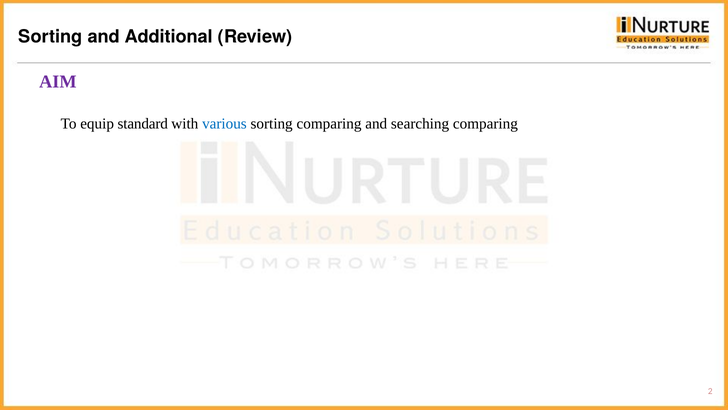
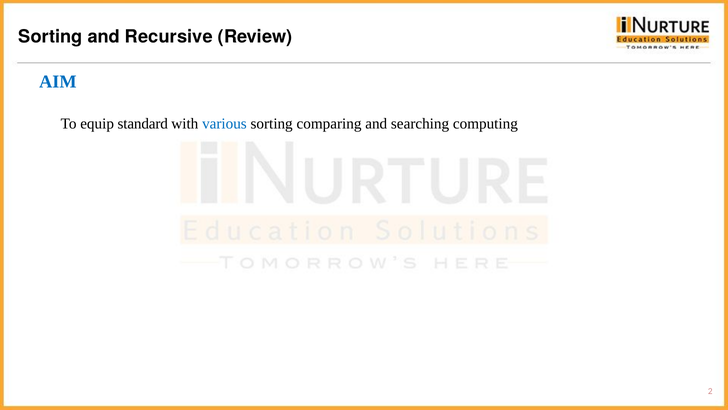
Additional: Additional -> Recursive (169, 36)
AIM colour: purple -> blue (58, 82)
searching comparing: comparing -> computing (485, 123)
